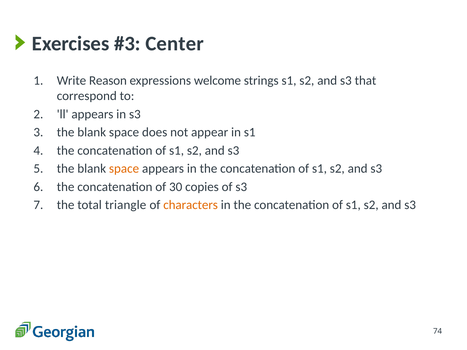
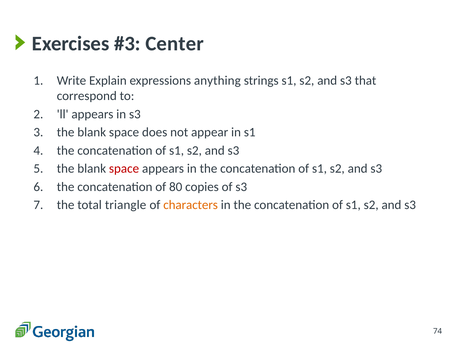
Reason: Reason -> Explain (108, 81)
welcome: welcome -> anything (217, 81)
space colour: orange -> red (124, 169)
30: 30 -> 80 (176, 187)
